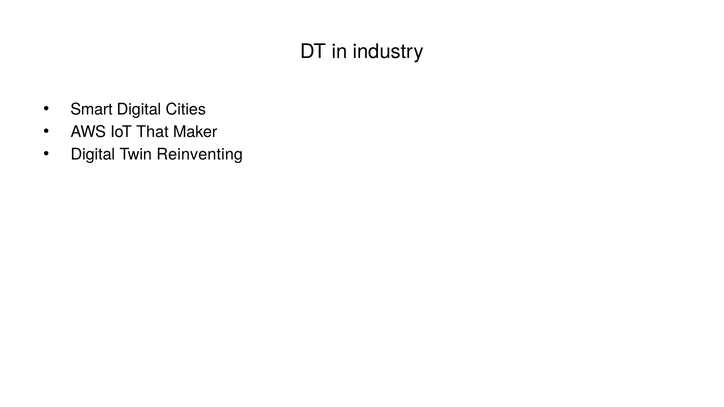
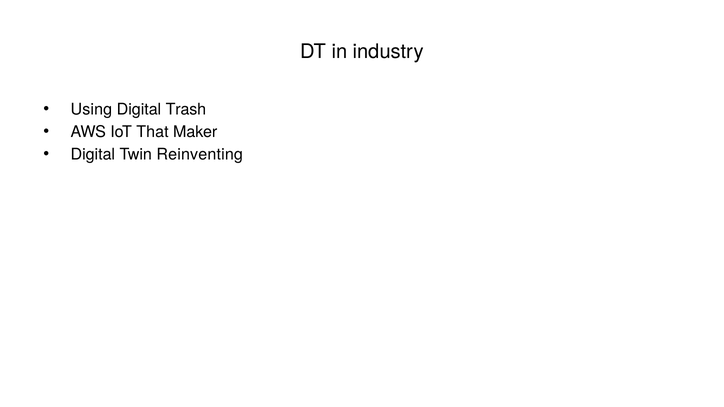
Smart: Smart -> Using (91, 109)
Cities: Cities -> Trash (186, 109)
